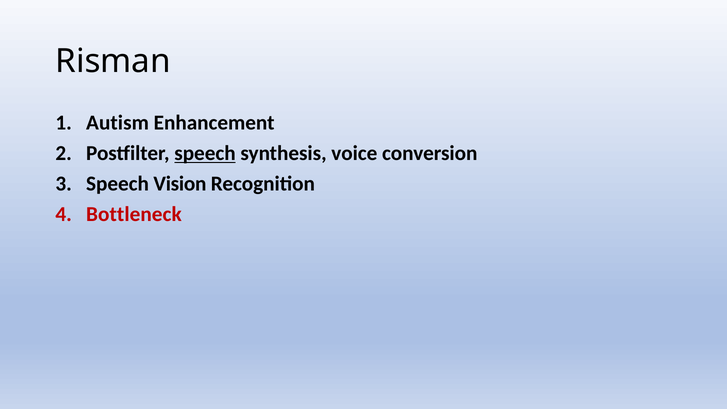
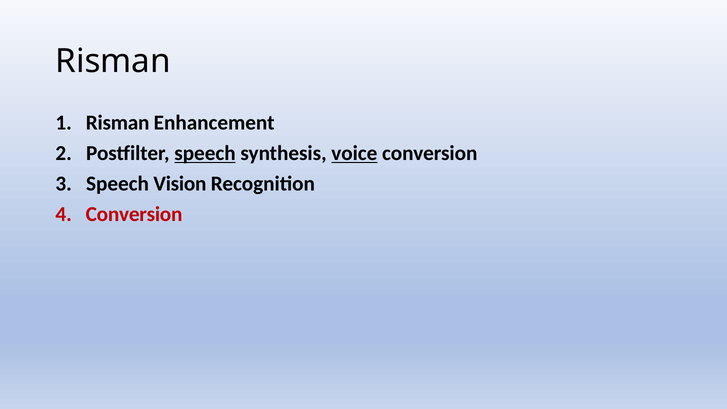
Autism: Autism -> Risman (118, 123)
voice underline: none -> present (354, 153)
Bottleneck: Bottleneck -> Conversion (134, 214)
